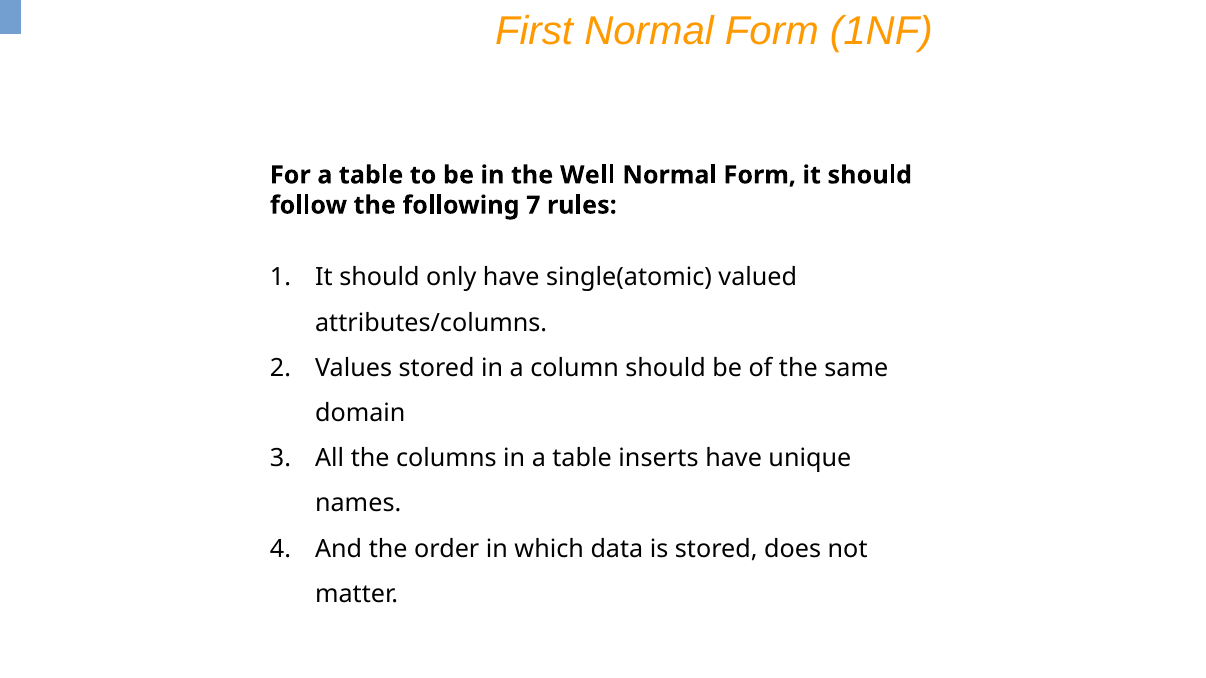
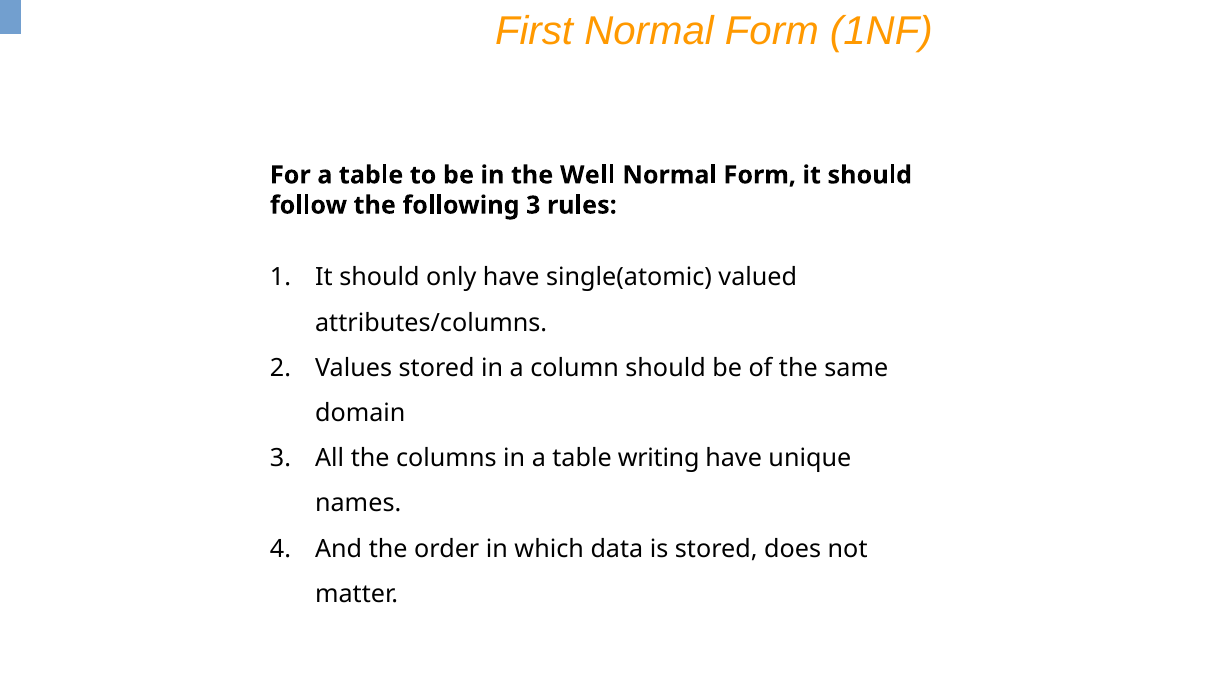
following 7: 7 -> 3 (533, 205)
inserts: inserts -> writing (659, 459)
